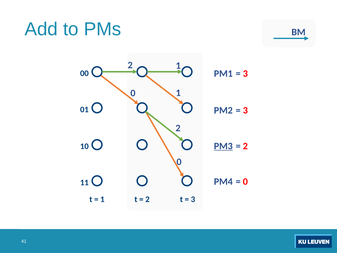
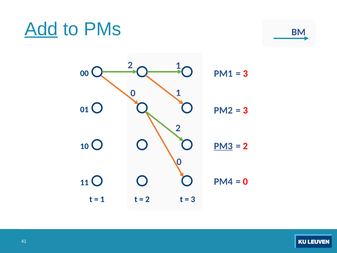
Add underline: none -> present (41, 29)
